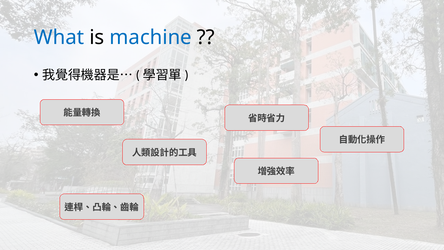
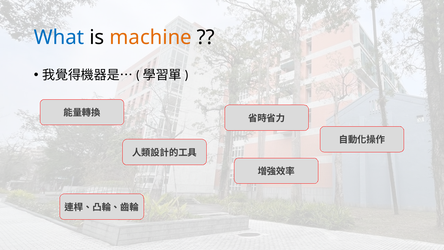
machine colour: blue -> orange (151, 37)
